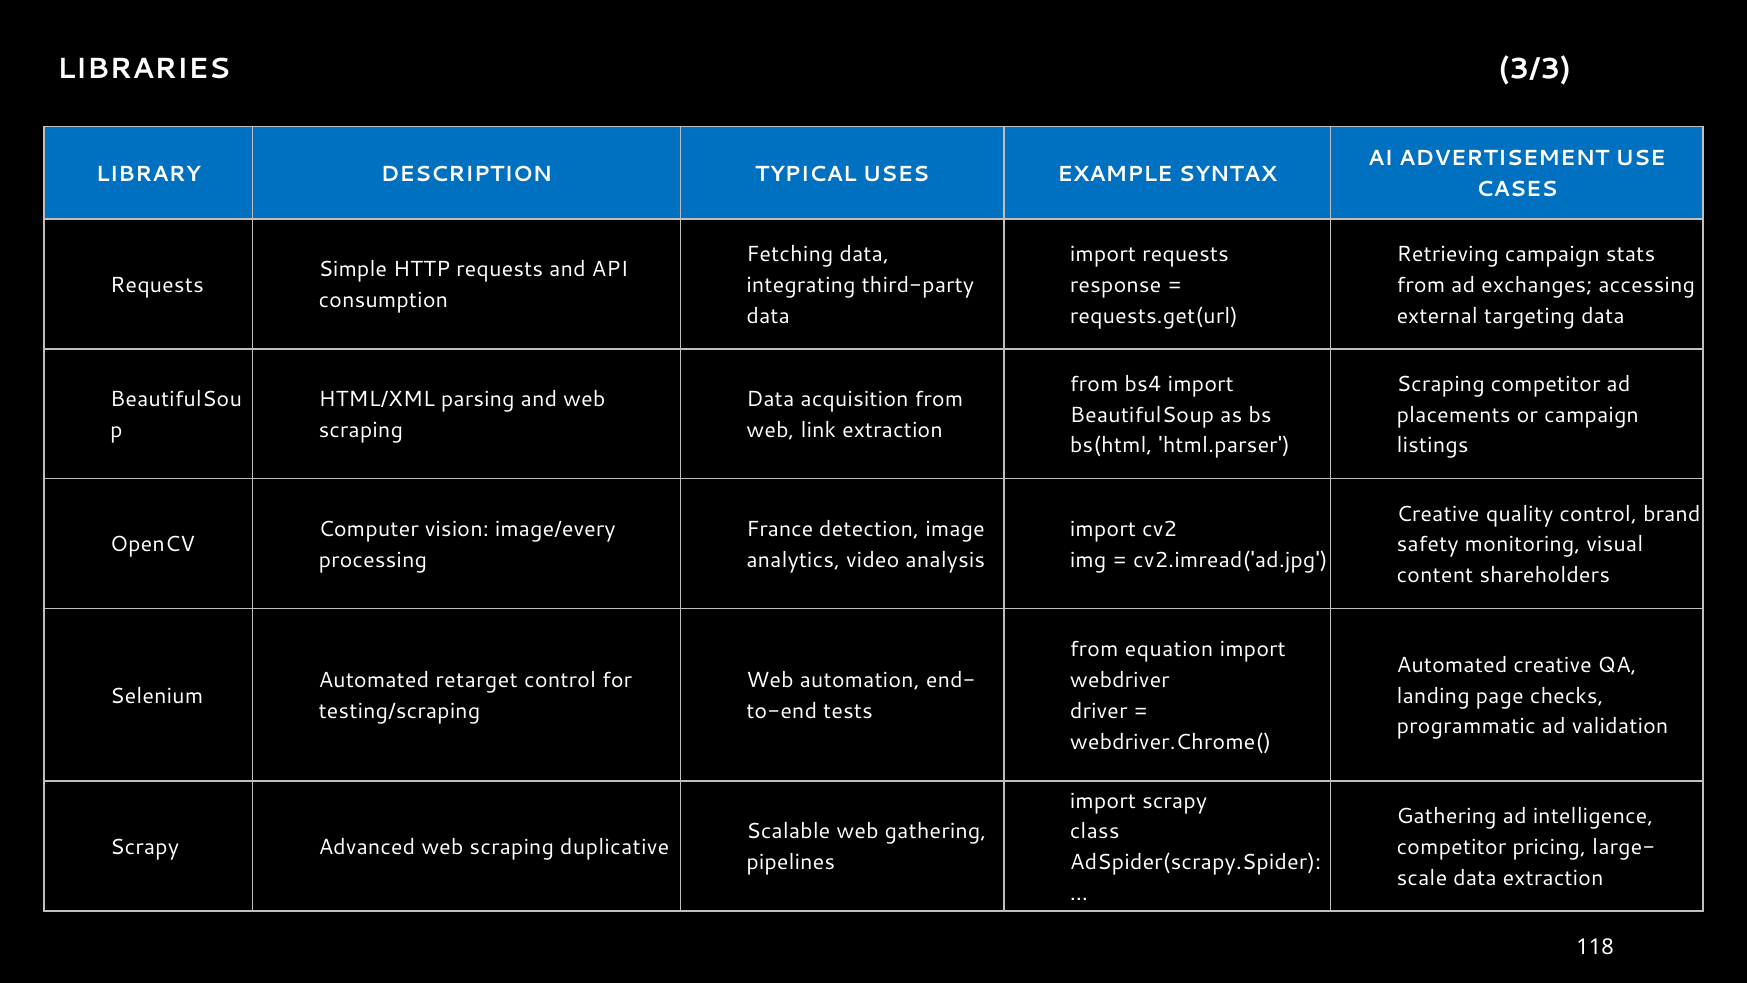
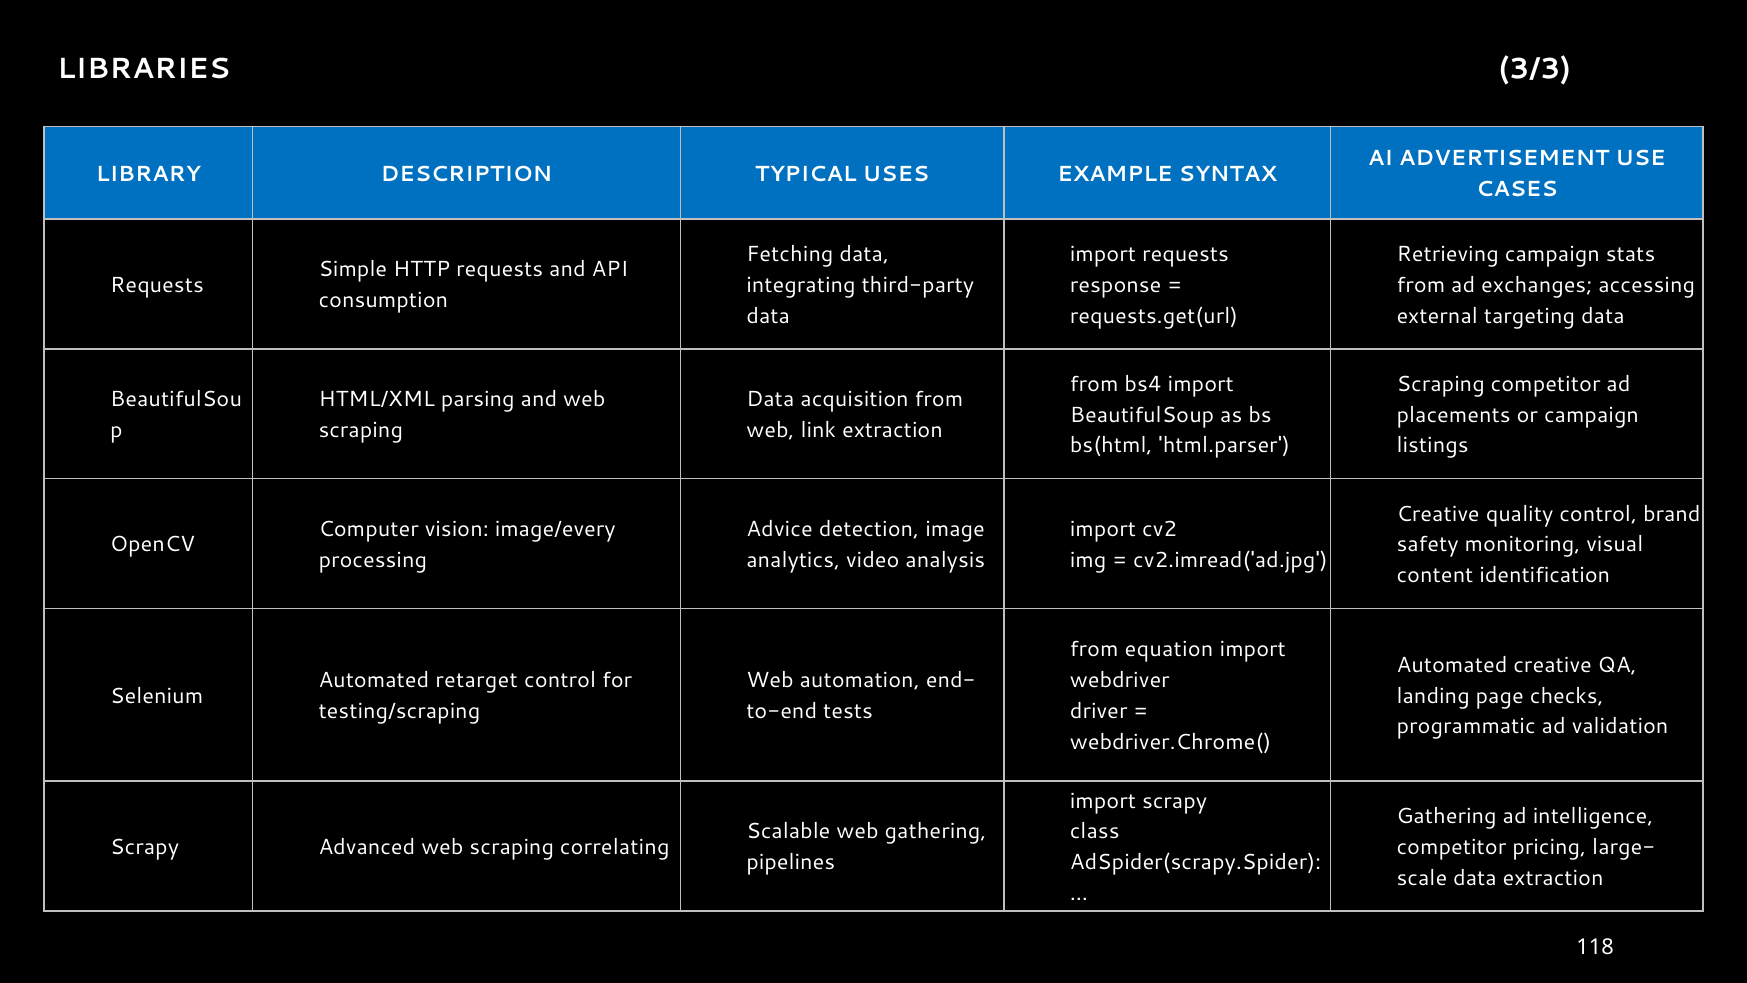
France: France -> Advice (780, 529)
shareholders: shareholders -> identification (1545, 575)
duplicative: duplicative -> correlating (615, 847)
